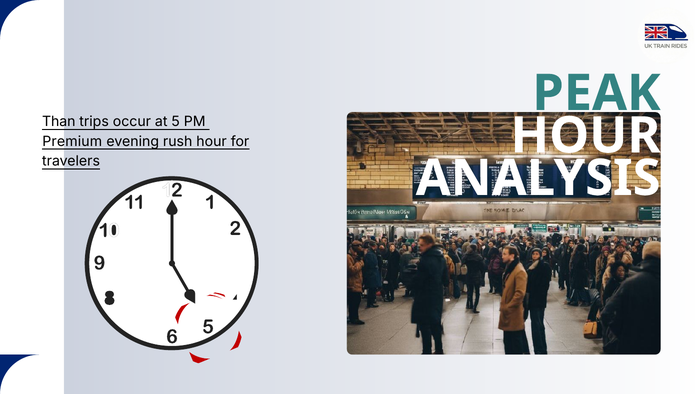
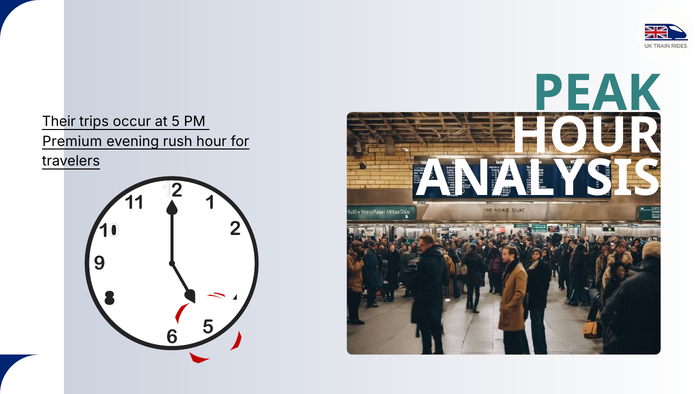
Than: Than -> Their (59, 122)
